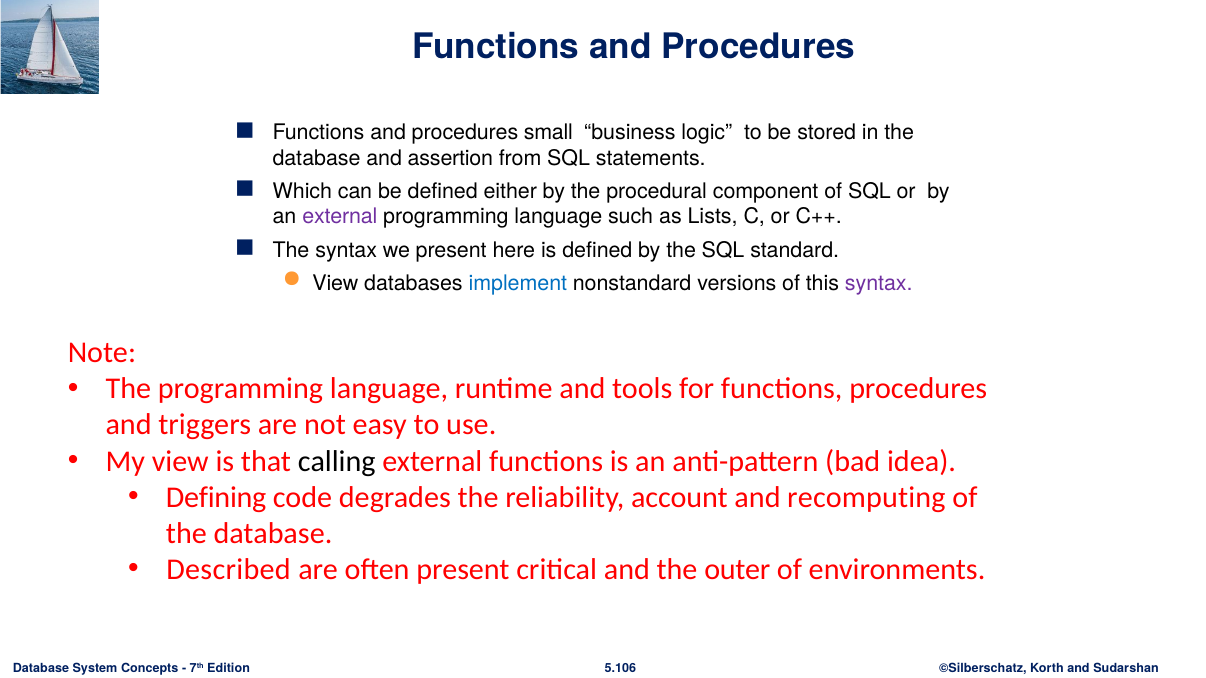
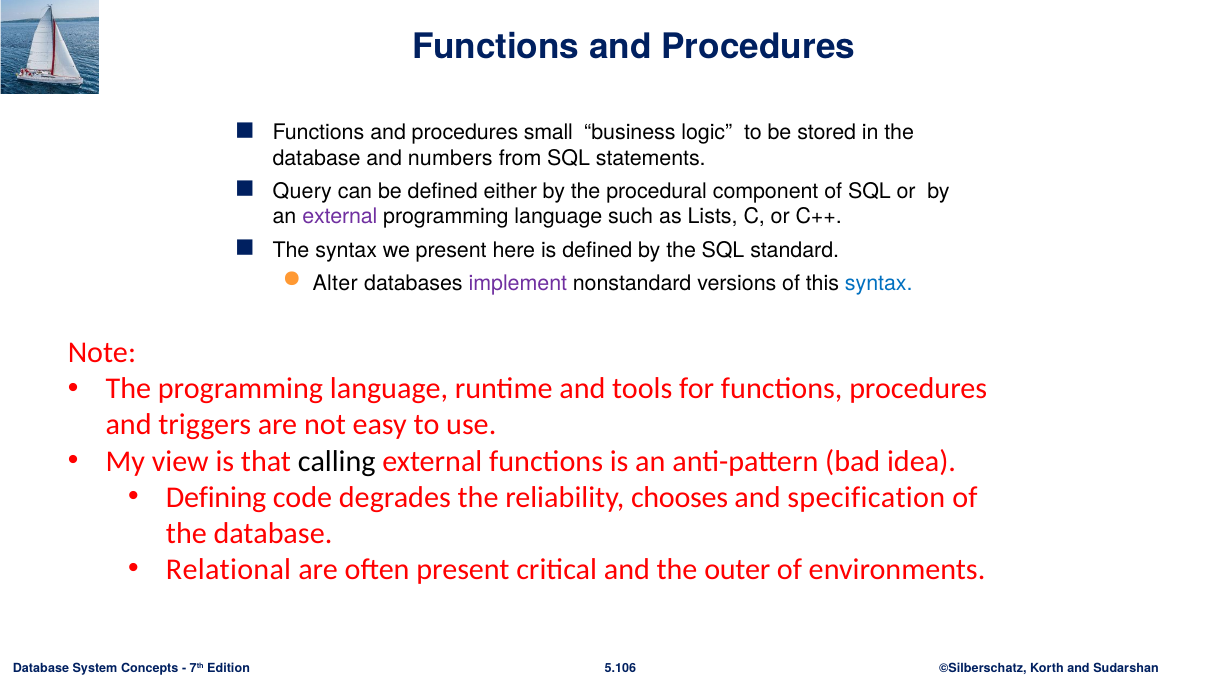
assertion: assertion -> numbers (450, 158)
Which: Which -> Query (302, 191)
View: View -> Alter (335, 283)
implement colour: blue -> purple (518, 283)
syntax colour: purple -> blue (879, 283)
account: account -> chooses (680, 498)
recomputing: recomputing -> specification (866, 498)
Described: Described -> Relational (229, 570)
